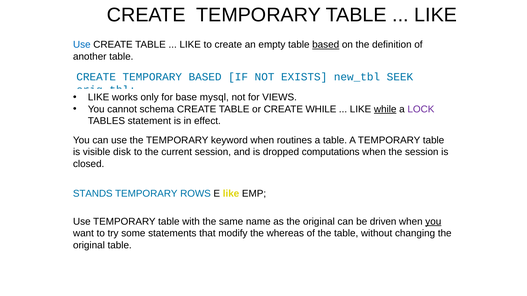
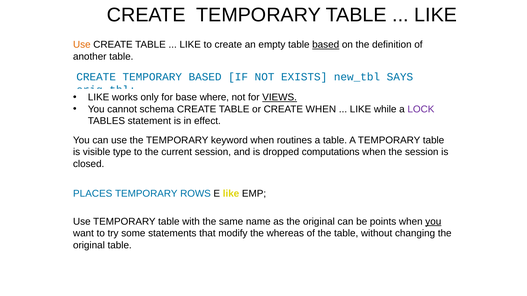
Use colour: blue -> orange (82, 45)
SEEK: SEEK -> SAYS (400, 77)
mysql: mysql -> where (214, 97)
VIEWS underline: none -> present (280, 97)
CREATE WHILE: WHILE -> WHEN (321, 109)
while underline: present -> none (385, 109)
disk: disk -> type (122, 152)
STANDS: STANDS -> PLACES (93, 194)
driven: driven -> points (383, 222)
